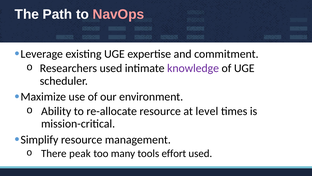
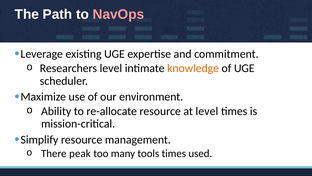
Researchers used: used -> level (111, 68)
knowledge colour: purple -> orange (193, 68)
tools effort: effort -> times (174, 153)
